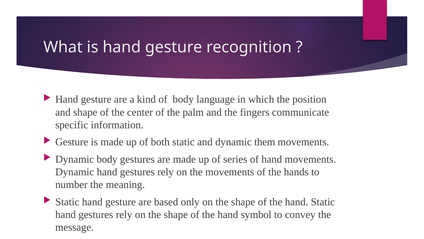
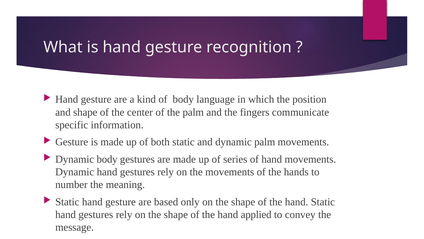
dynamic them: them -> palm (265, 142)
symbol: symbol -> applied (256, 214)
